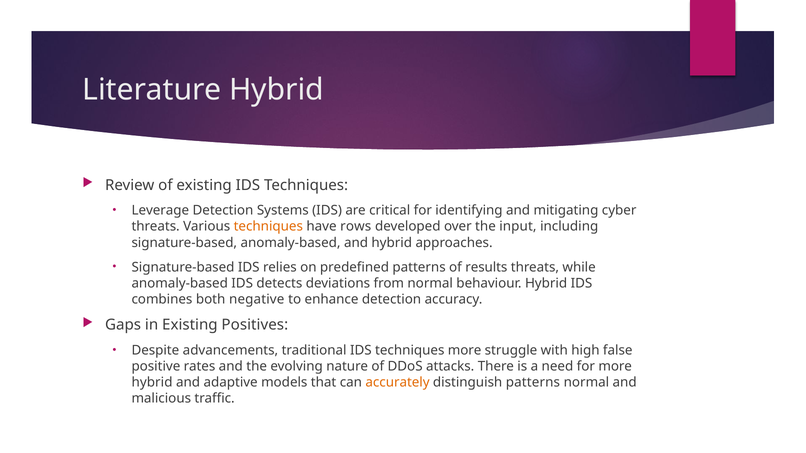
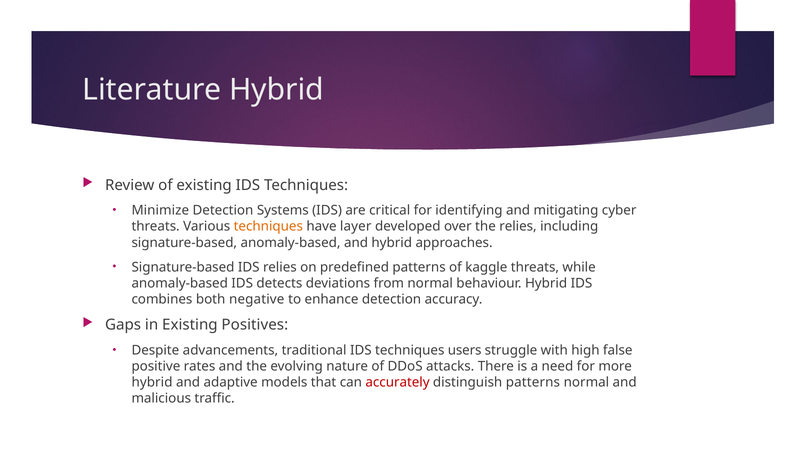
Leverage: Leverage -> Minimize (160, 211)
rows: rows -> layer (356, 227)
the input: input -> relies (518, 227)
results: results -> kaggle (486, 267)
techniques more: more -> users (465, 351)
accurately colour: orange -> red (398, 383)
